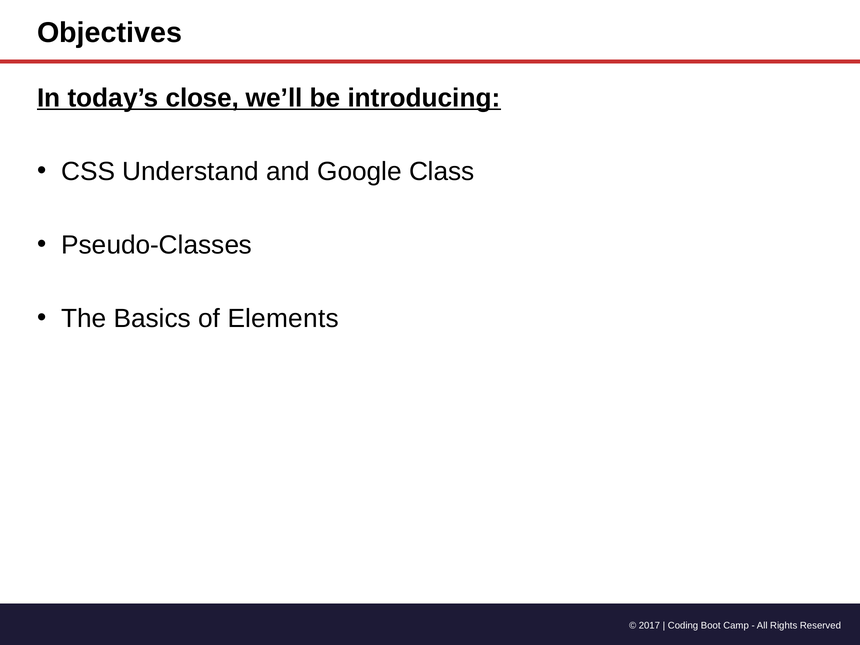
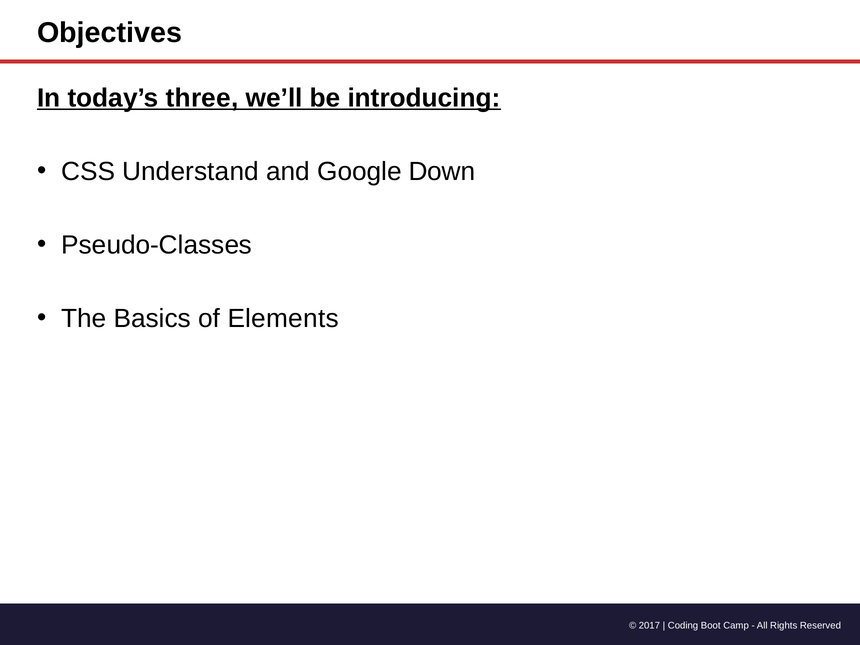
close: close -> three (202, 98)
Class: Class -> Down (442, 171)
